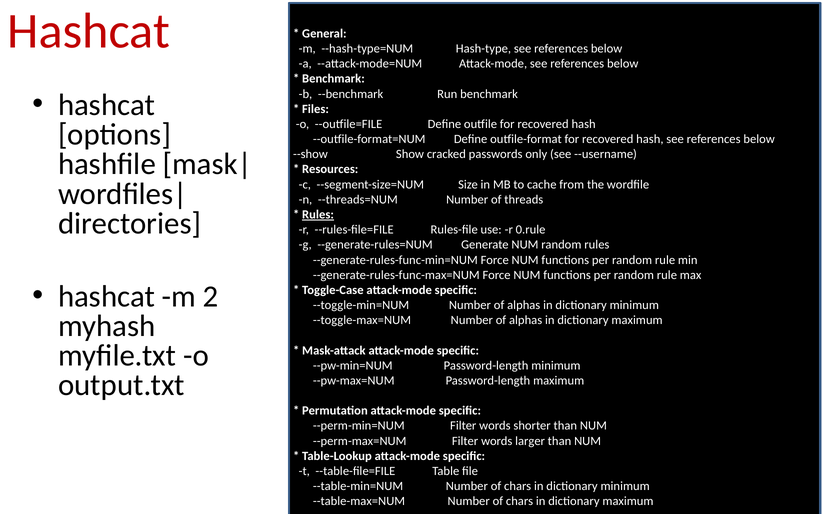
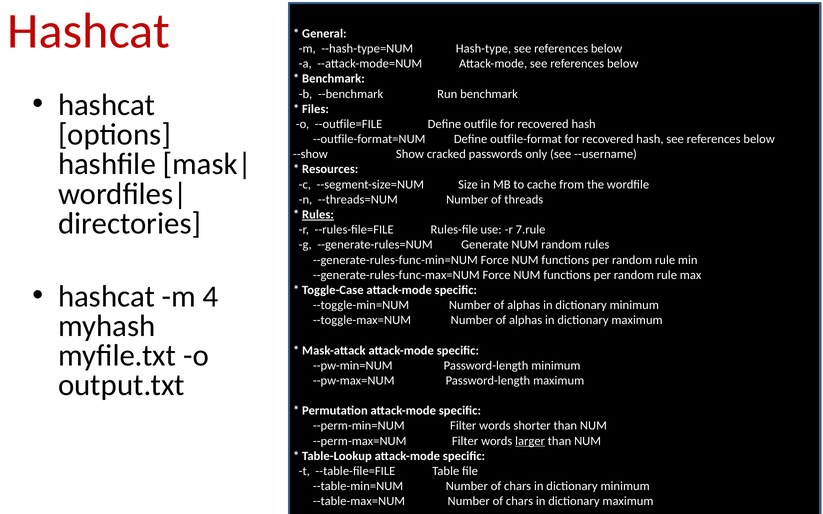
0.rule: 0.rule -> 7.rule (531, 230)
2: 2 -> 4 (211, 297)
larger underline: none -> present (530, 441)
